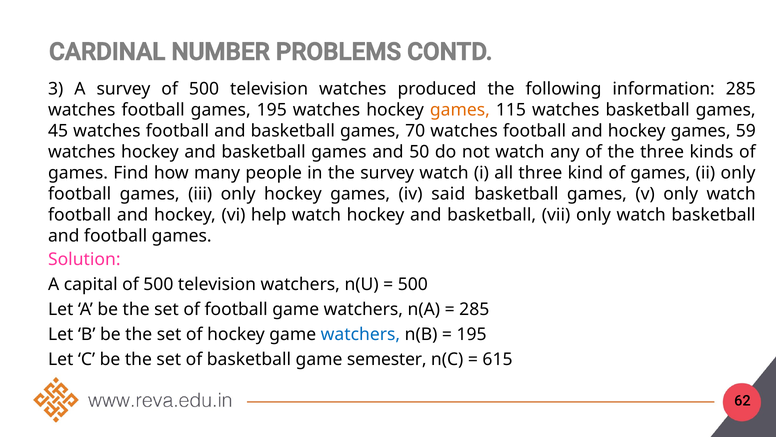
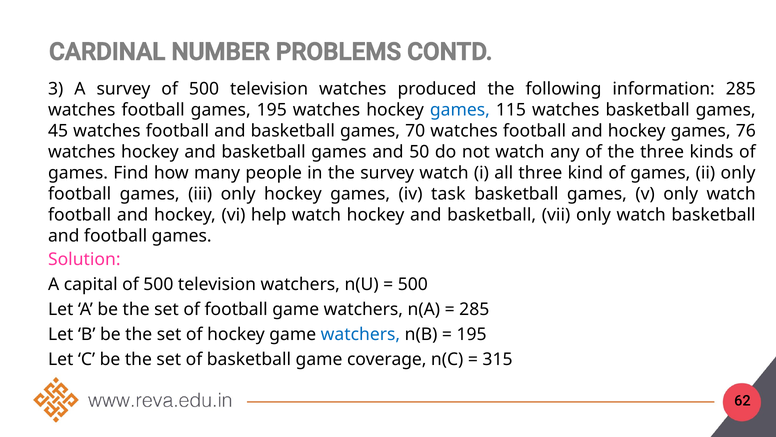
games colour: orange -> blue (460, 110)
59: 59 -> 76 (746, 131)
said: said -> task (448, 194)
semester: semester -> coverage (387, 359)
615: 615 -> 315 (498, 359)
